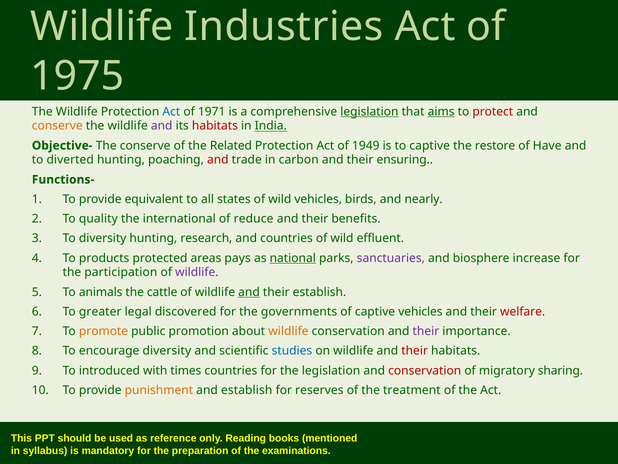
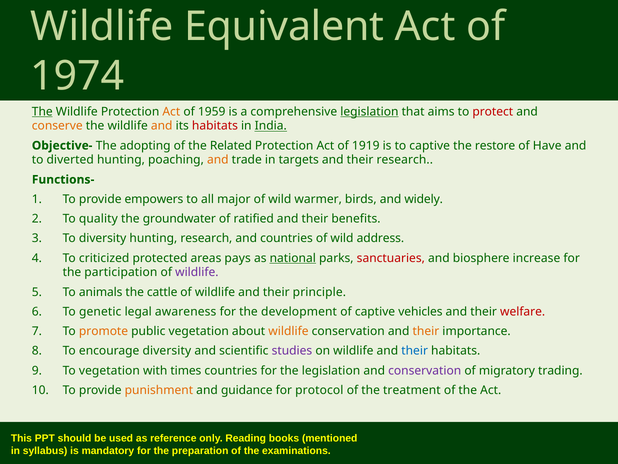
Industries: Industries -> Equivalent (284, 26)
1975: 1975 -> 1974 (77, 76)
The underline: none -> present (42, 111)
Act colour: blue -> orange (171, 111)
1971: 1971 -> 1959 (212, 111)
aims underline: present -> none (441, 111)
and colour: purple -> orange (162, 126)
The conserve: conserve -> adopting (145, 145)
1949: 1949 -> 1919 (366, 145)
and colour: red -> orange (218, 160)
carbon: carbon -> targets (299, 160)
their ensuring: ensuring -> research (405, 160)
equivalent: equivalent -> empowers (154, 199)
states: states -> major (234, 199)
wild vehicles: vehicles -> warmer (318, 199)
nearly: nearly -> widely (424, 199)
international: international -> groundwater (179, 219)
reduce: reduce -> ratified (254, 219)
effluent: effluent -> address (380, 238)
products: products -> criticized (104, 258)
sanctuaries colour: purple -> red (391, 258)
and underline: present -> none (249, 292)
their establish: establish -> principle (319, 292)
greater: greater -> genetic (100, 311)
discovered: discovered -> awareness (186, 311)
governments: governments -> development (299, 311)
public promotion: promotion -> vegetation (199, 331)
their colour: purple -> orange (426, 331)
studies colour: blue -> purple (292, 351)
their colour: red -> blue (415, 351)
To introduced: introduced -> vegetation (109, 370)
conservation colour: red -> purple (425, 370)
sharing: sharing -> trading (560, 370)
and establish: establish -> guidance (247, 390)
reserves: reserves -> protocol (319, 390)
